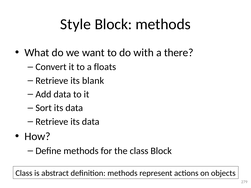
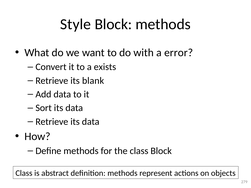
there: there -> error (179, 53)
floats: floats -> exists (105, 67)
